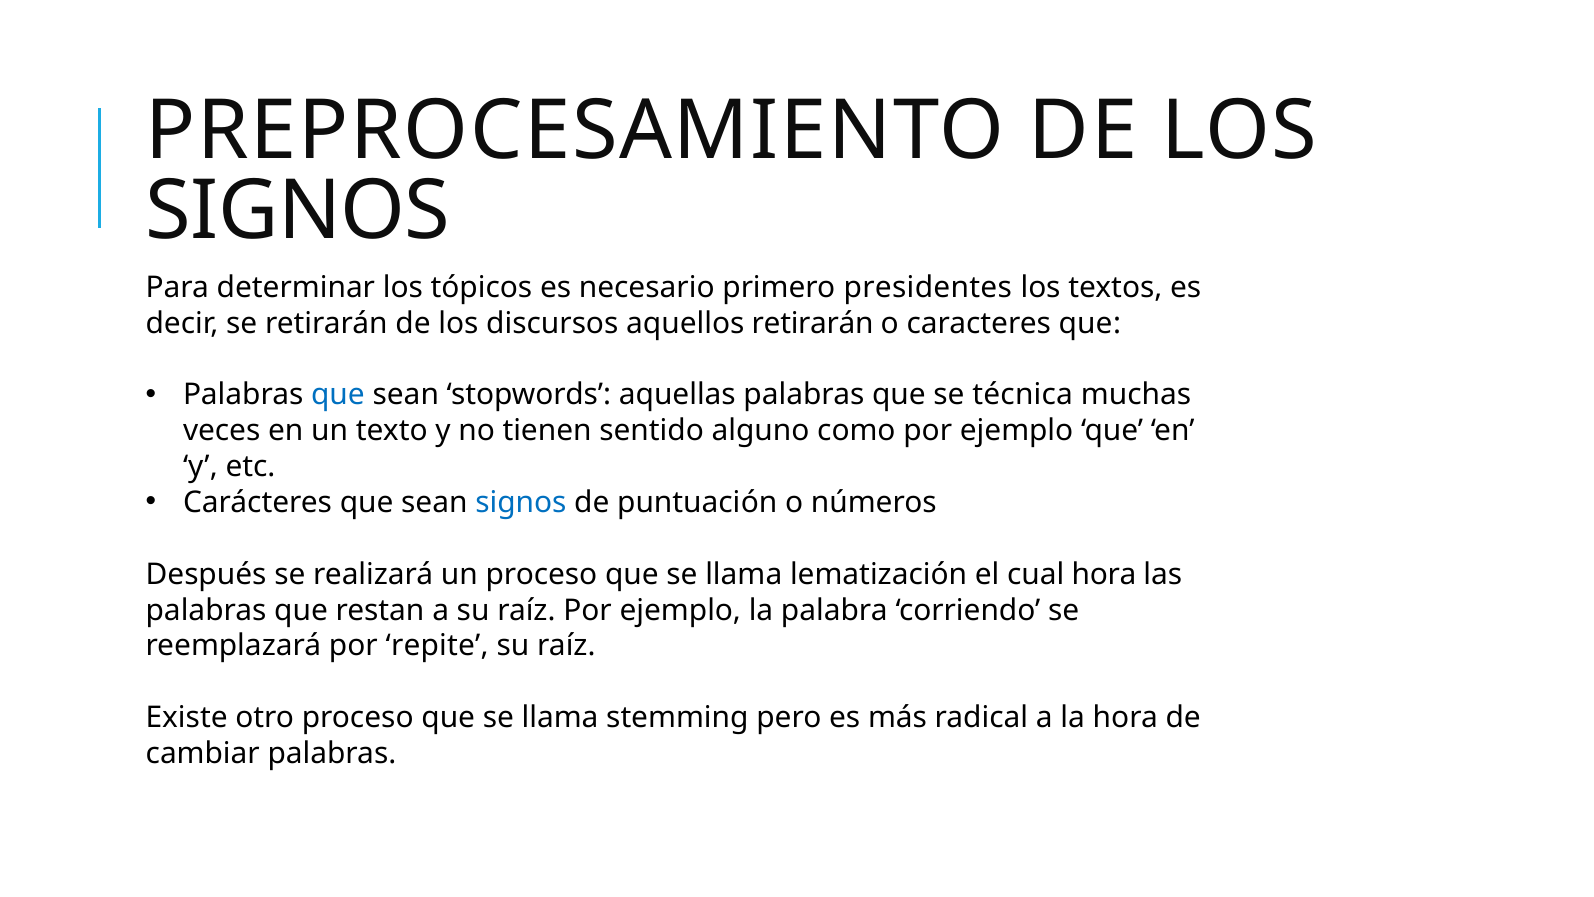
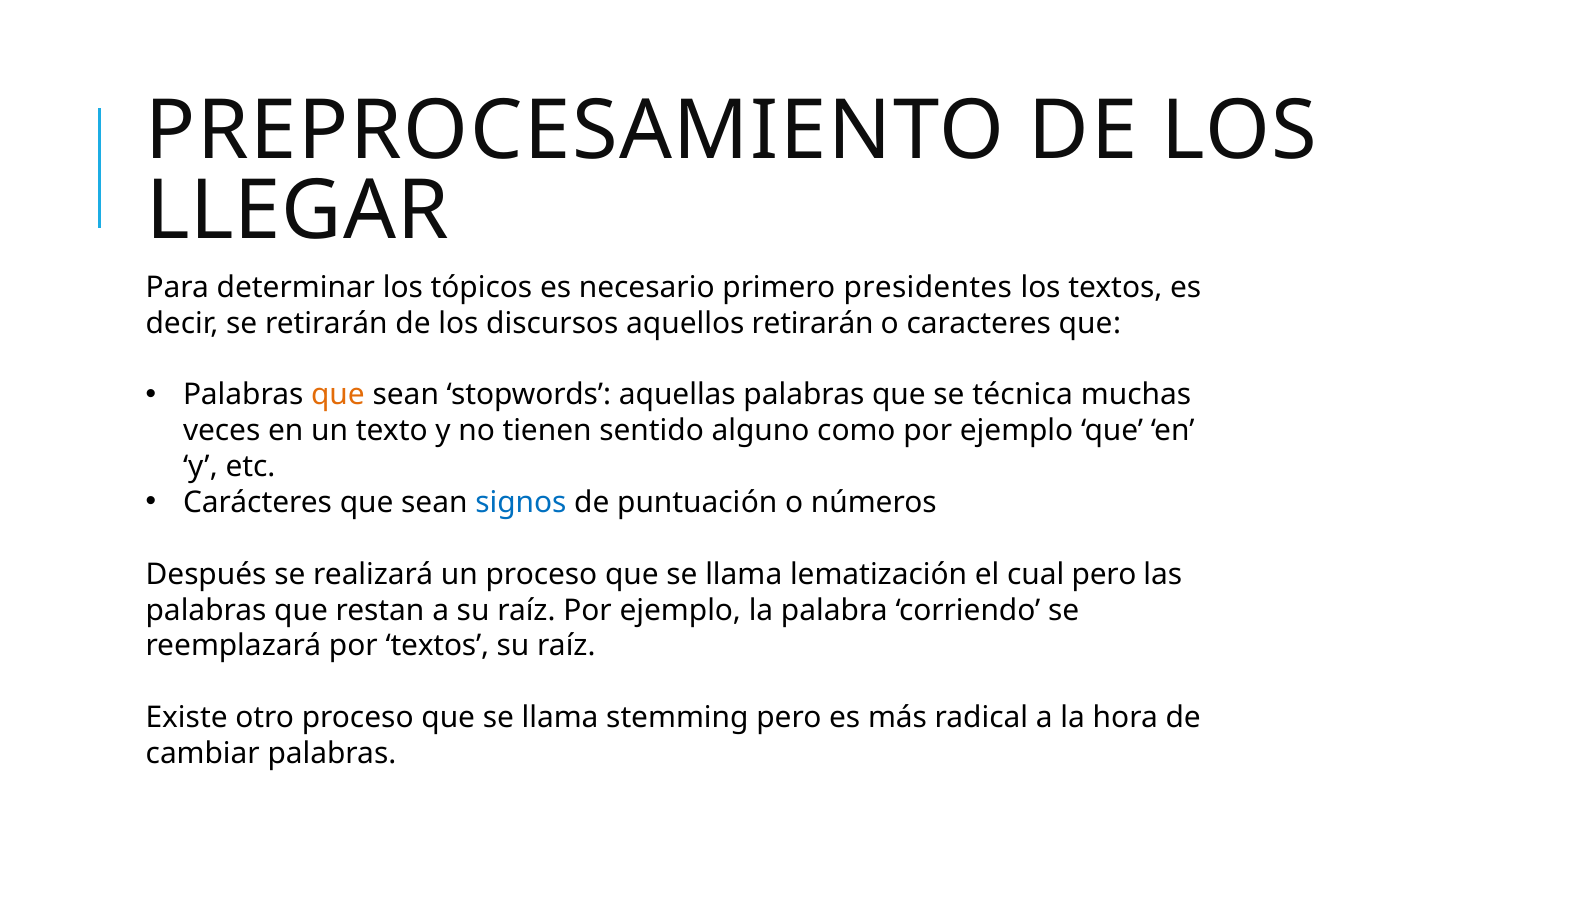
SIGNOS: SIGNOS -> LLEGAR (297, 211)
que colour: blue -> orange (338, 395)
cual hora: hora -> pero (1104, 574)
por repite: repite -> textos (437, 646)
